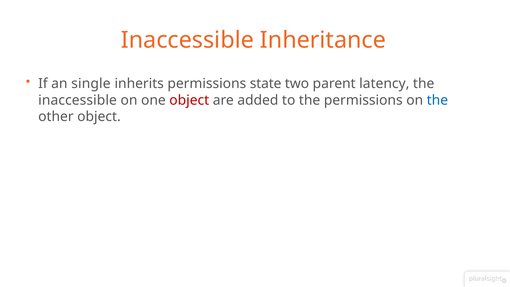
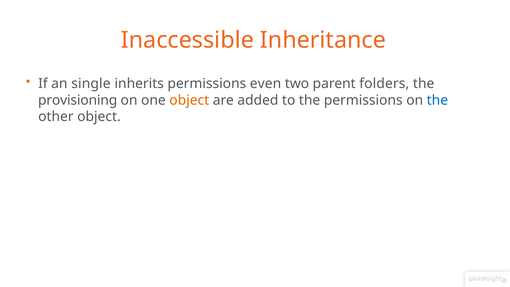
state: state -> even (266, 84)
latency: latency -> folders (384, 84)
inaccessible: inaccessible -> provisioning (78, 100)
object colour: red -> orange (189, 100)
